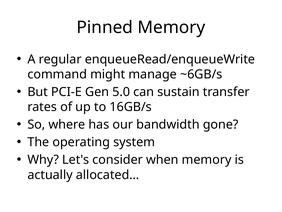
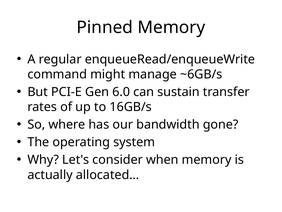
5.0: 5.0 -> 6.0 (121, 92)
